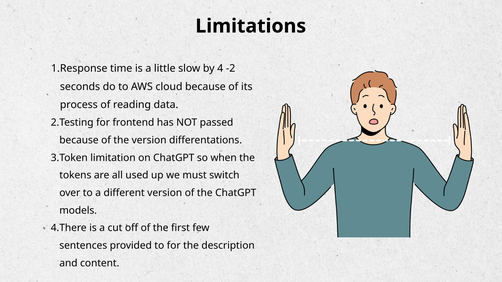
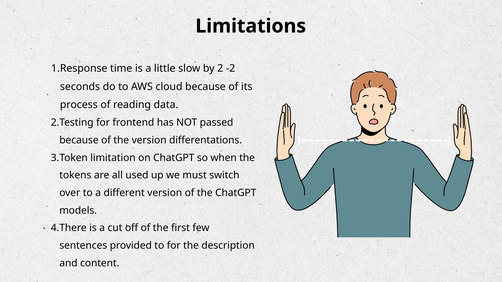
4: 4 -> 2 (220, 69)
